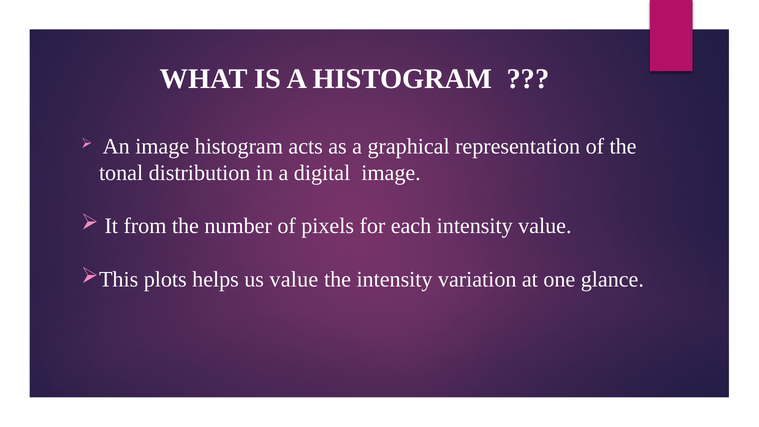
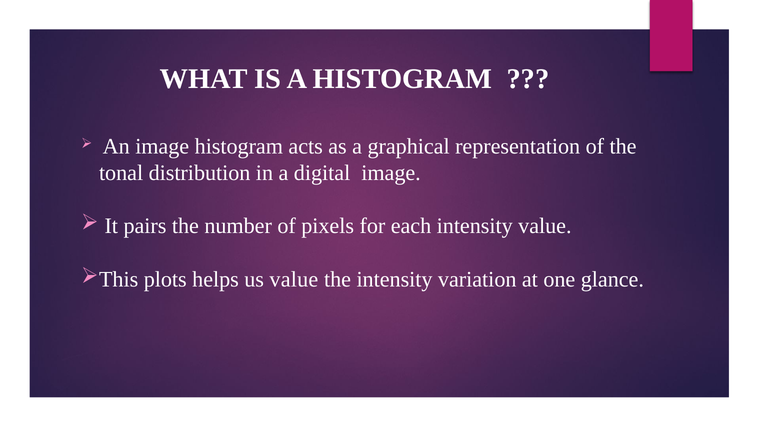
from: from -> pairs (145, 226)
